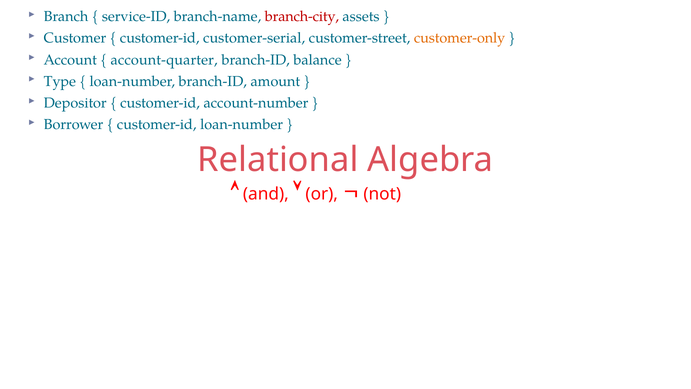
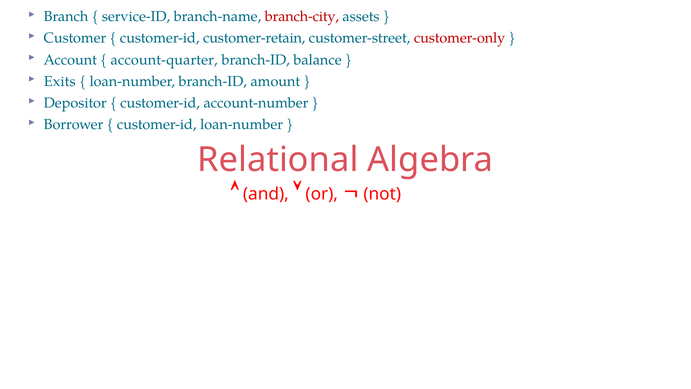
customer-serial: customer-serial -> customer-retain (254, 38)
customer-only colour: orange -> red (460, 38)
Type: Type -> Exits (60, 81)
